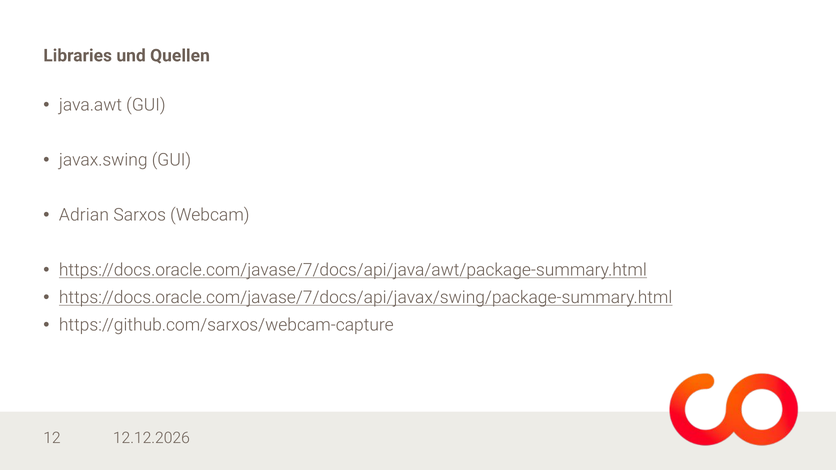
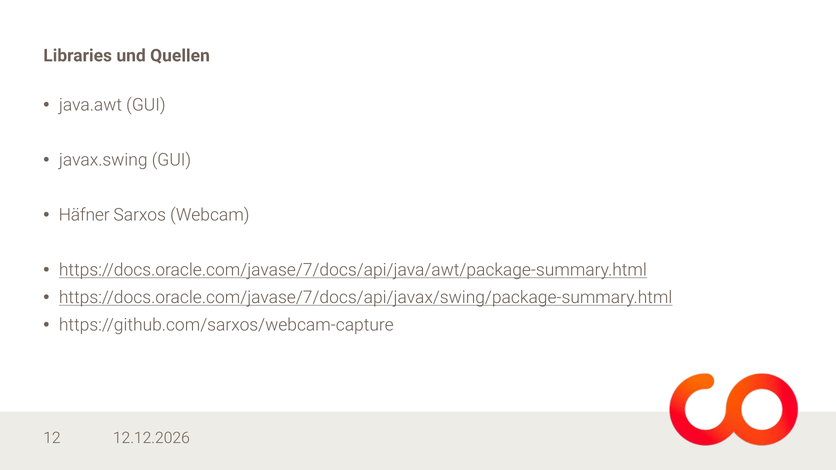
Adrian: Adrian -> Häfner (84, 215)
